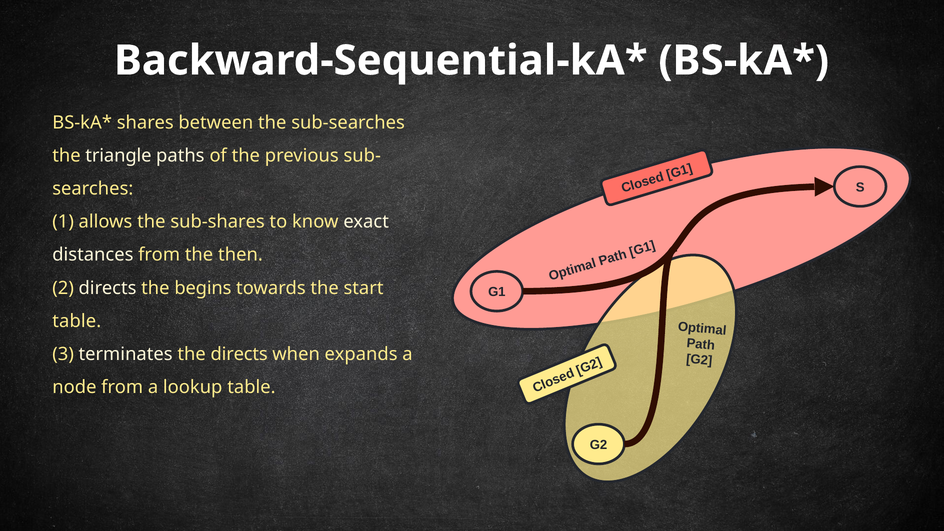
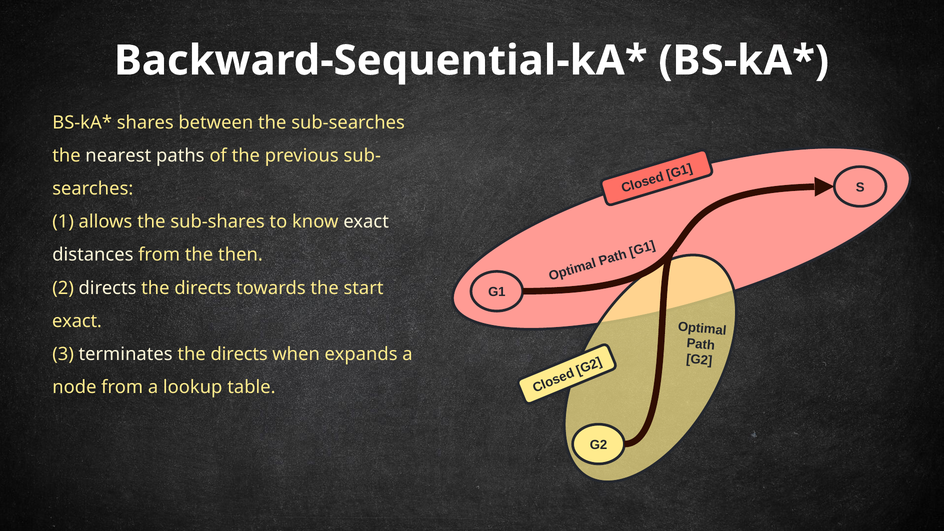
triangle: triangle -> nearest (118, 156)
directs the begins: begins -> directs (203, 288)
table: table -> exact (77, 321)
